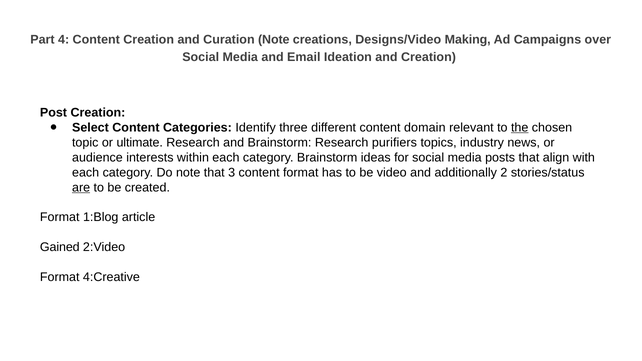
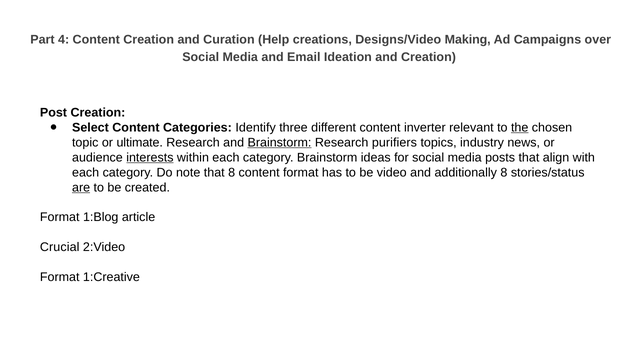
Curation Note: Note -> Help (274, 40)
domain: domain -> inverter (425, 128)
Brainstorm underline: none -> present (280, 143)
interests underline: none -> present (150, 157)
that 3: 3 -> 8 (232, 172)
additionally 2: 2 -> 8 (504, 172)
Gained: Gained -> Crucial (60, 247)
4:Creative: 4:Creative -> 1:Creative (111, 277)
